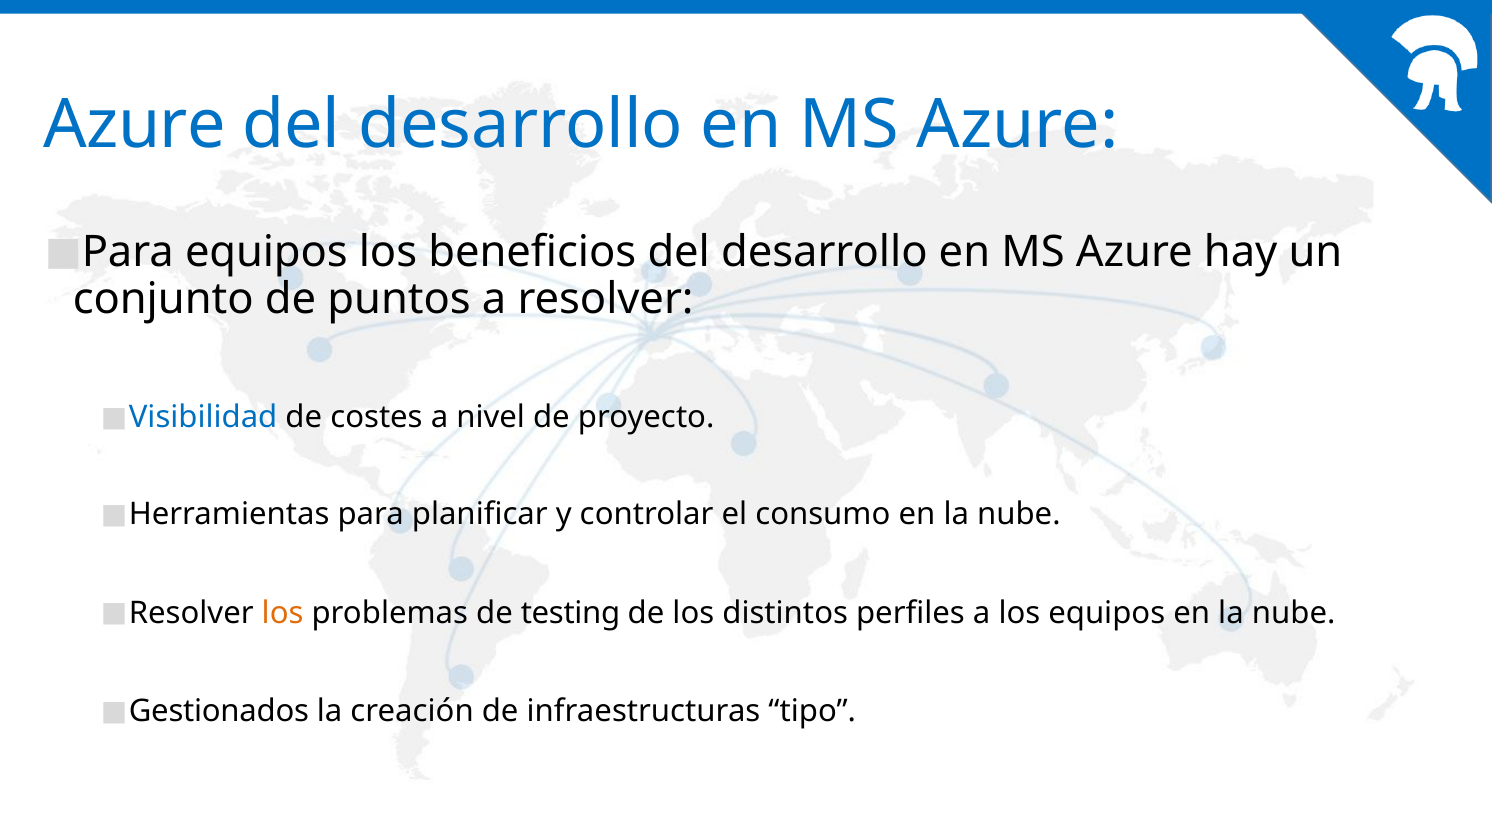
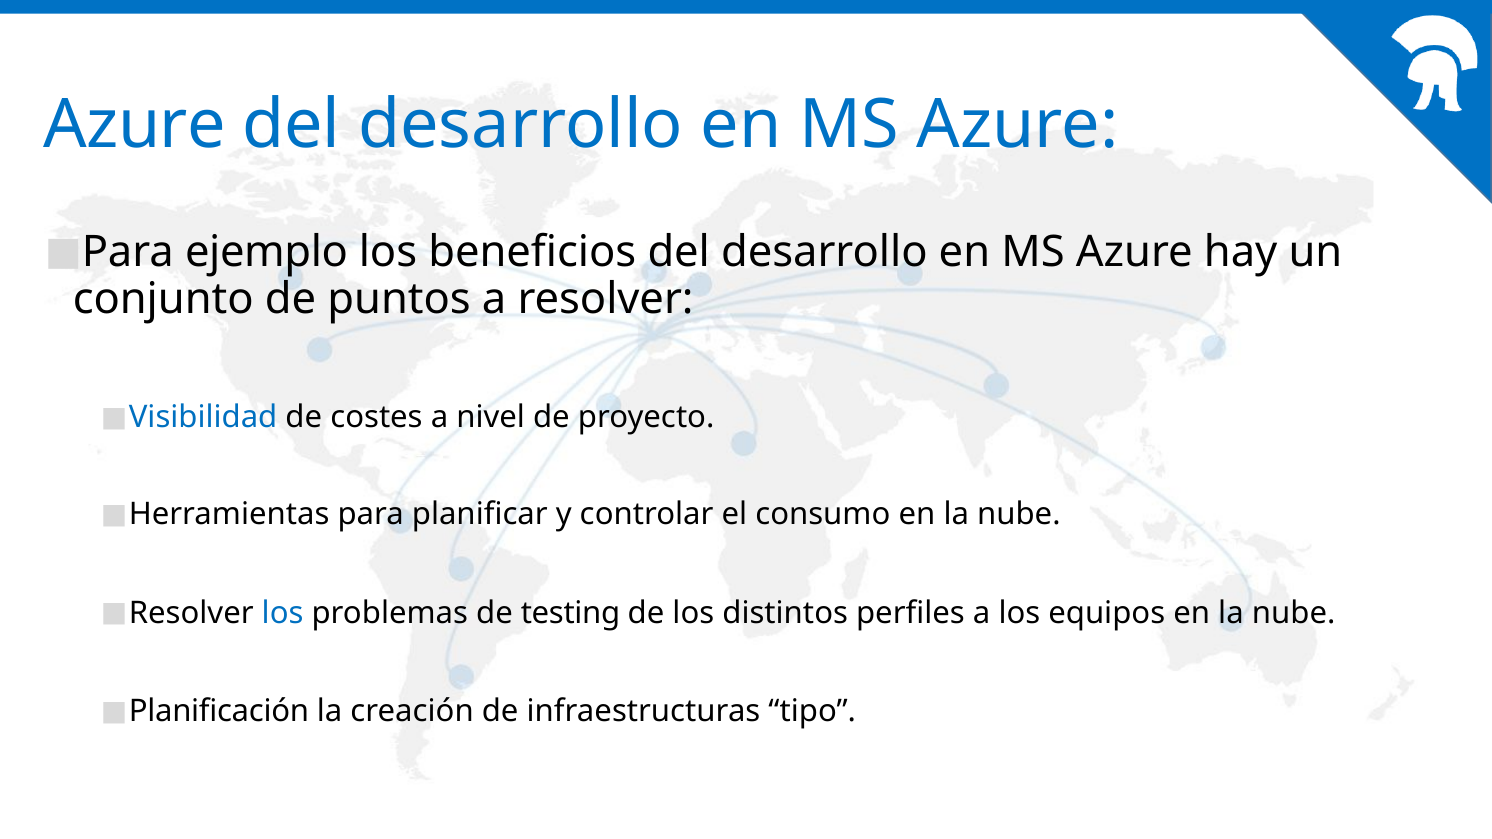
Para equipos: equipos -> ejemplo (266, 252)
los colour: orange -> blue (283, 613)
Gestionados: Gestionados -> Planificación (219, 711)
